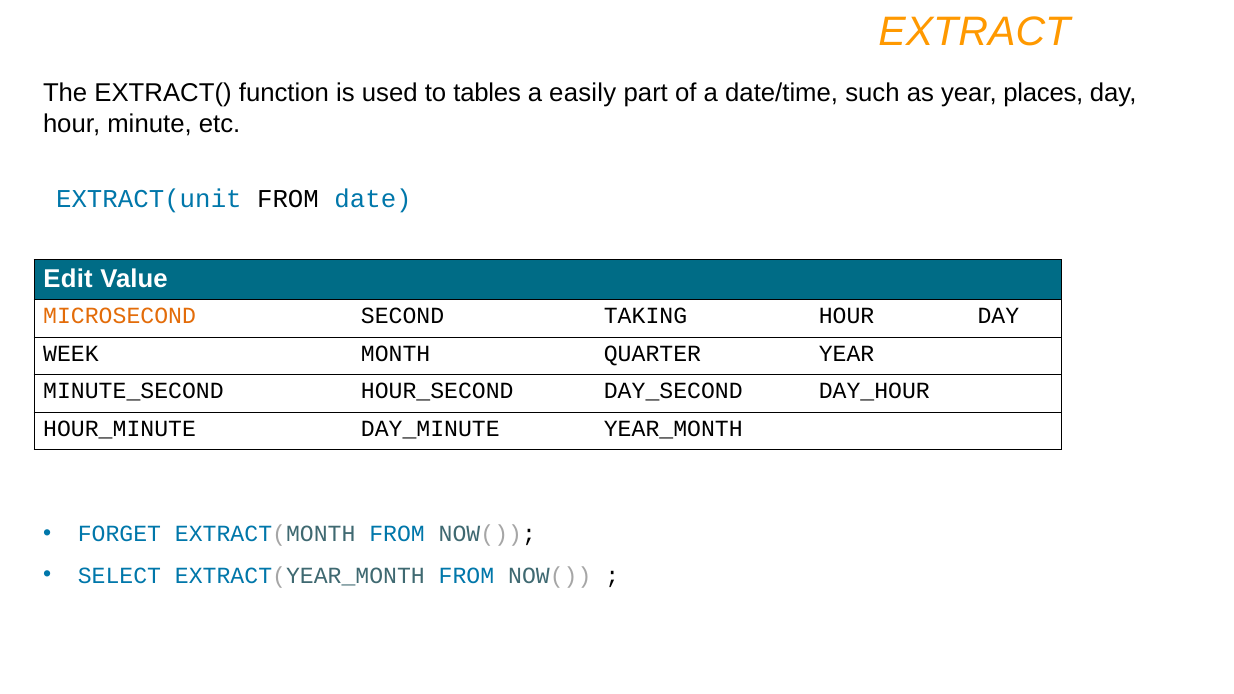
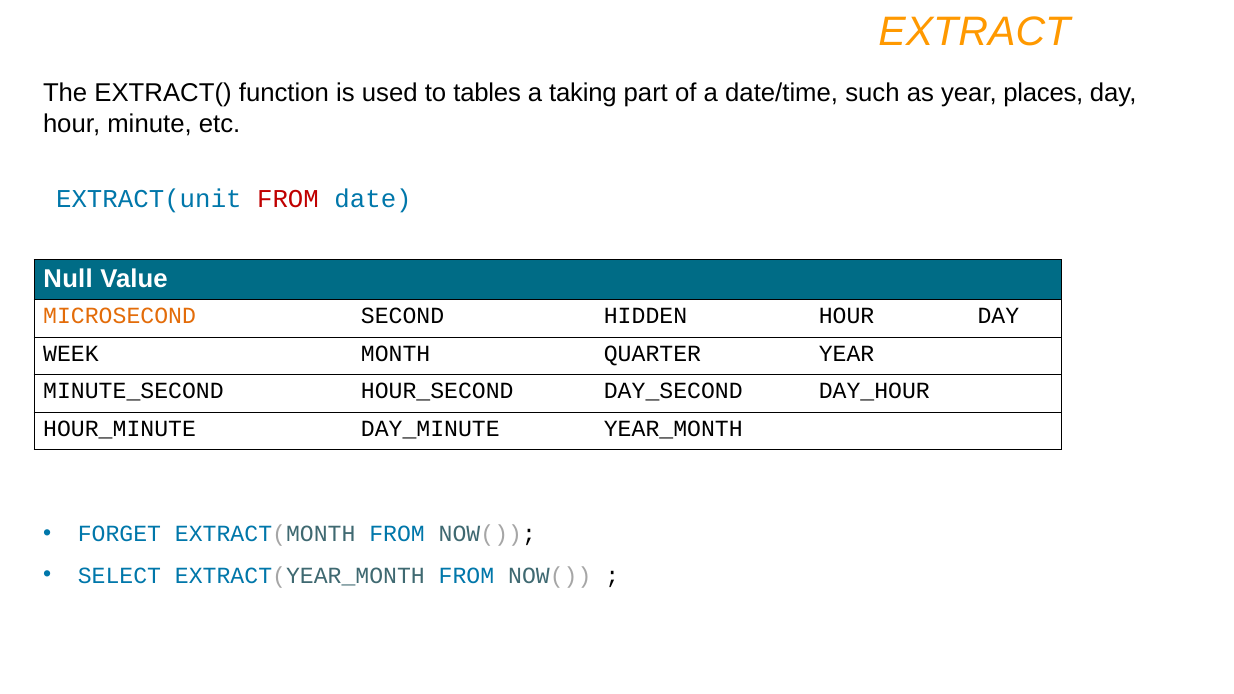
easily: easily -> taking (583, 93)
FROM colour: black -> red (288, 199)
Edit: Edit -> Null (68, 279)
TAKING: TAKING -> HIDDEN (646, 316)
